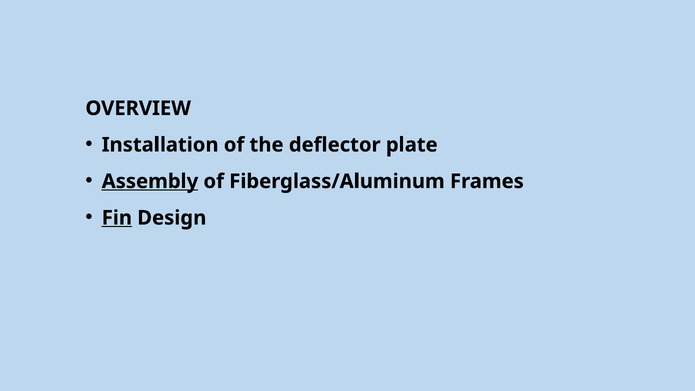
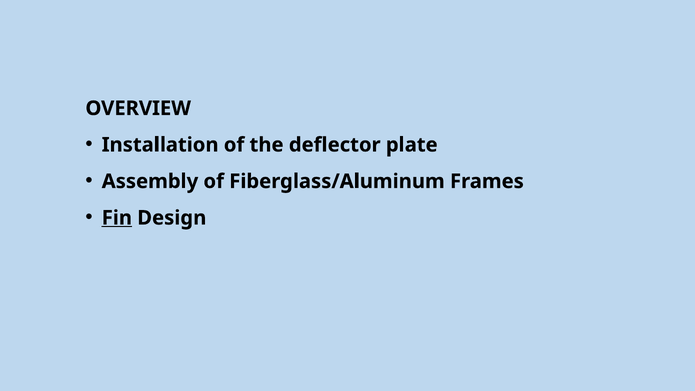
Assembly underline: present -> none (150, 181)
